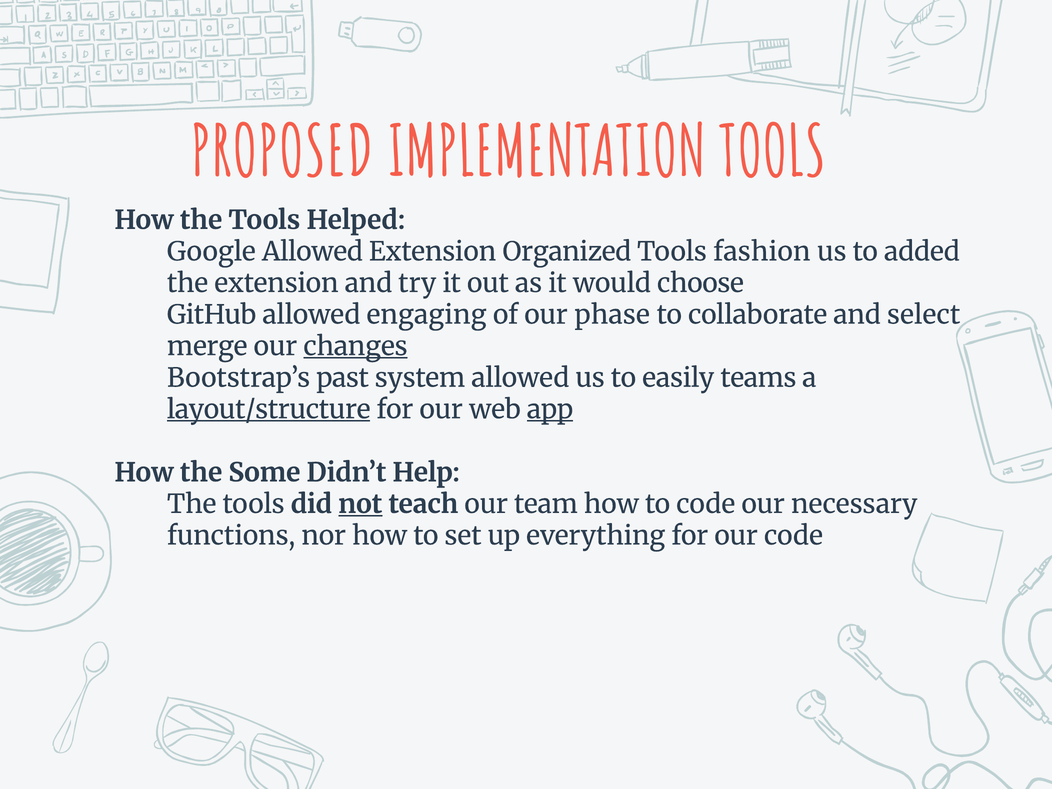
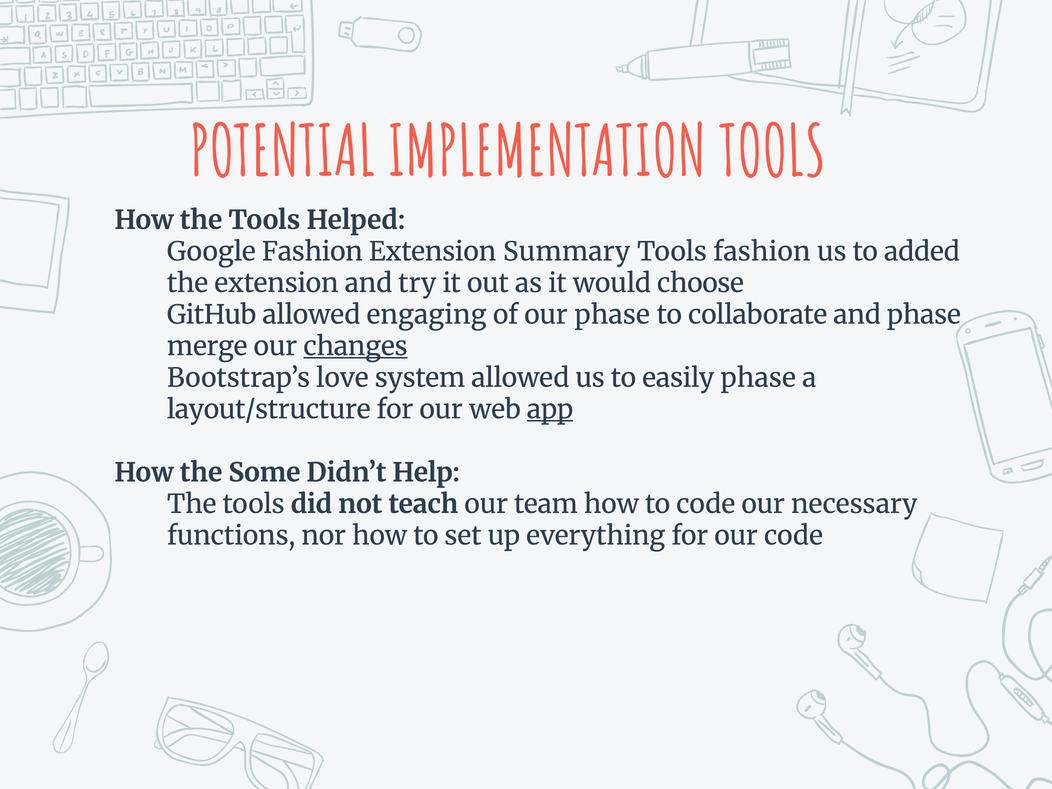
PROPOSED: PROPOSED -> POTENTIAL (283, 153)
Google Allowed: Allowed -> Fashion (312, 252)
Organized: Organized -> Summary (567, 252)
and select: select -> phase (924, 315)
past: past -> love (342, 378)
easily teams: teams -> phase (758, 378)
layout/structure underline: present -> none (269, 410)
not underline: present -> none (360, 504)
